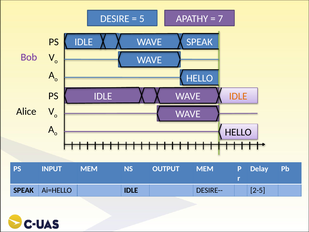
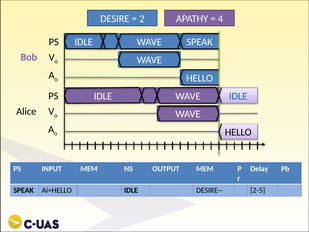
5: 5 -> 2 (142, 19)
7: 7 -> 4 (220, 19)
IDLE colour: orange -> blue (238, 96)
